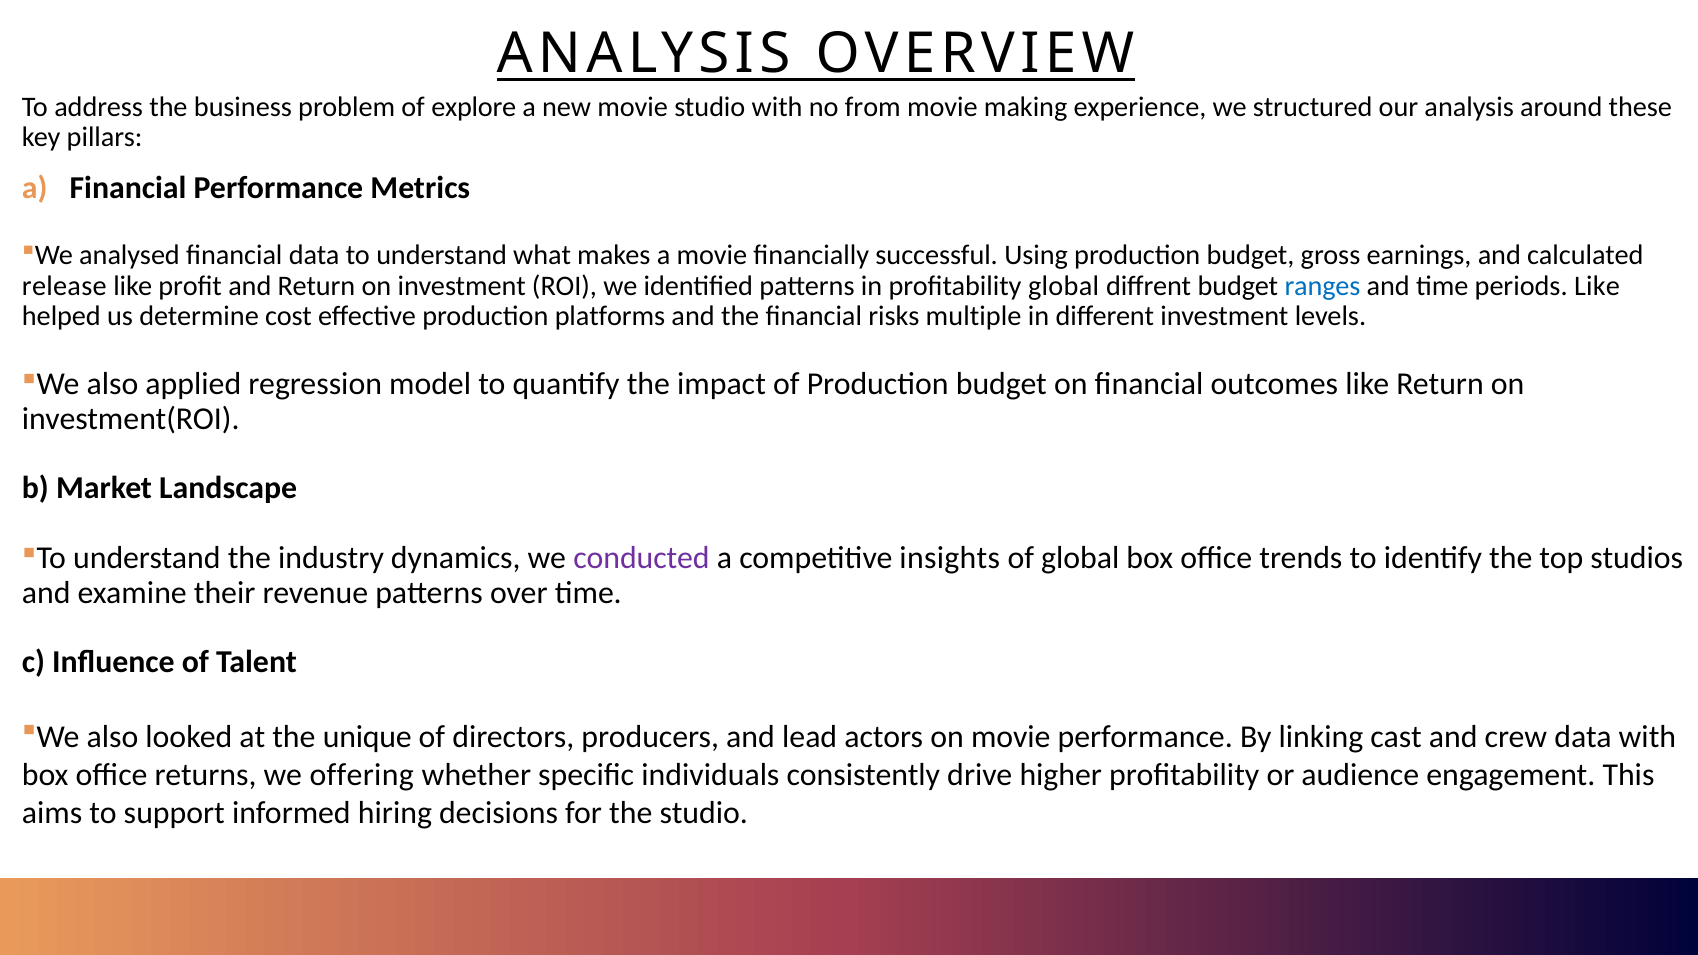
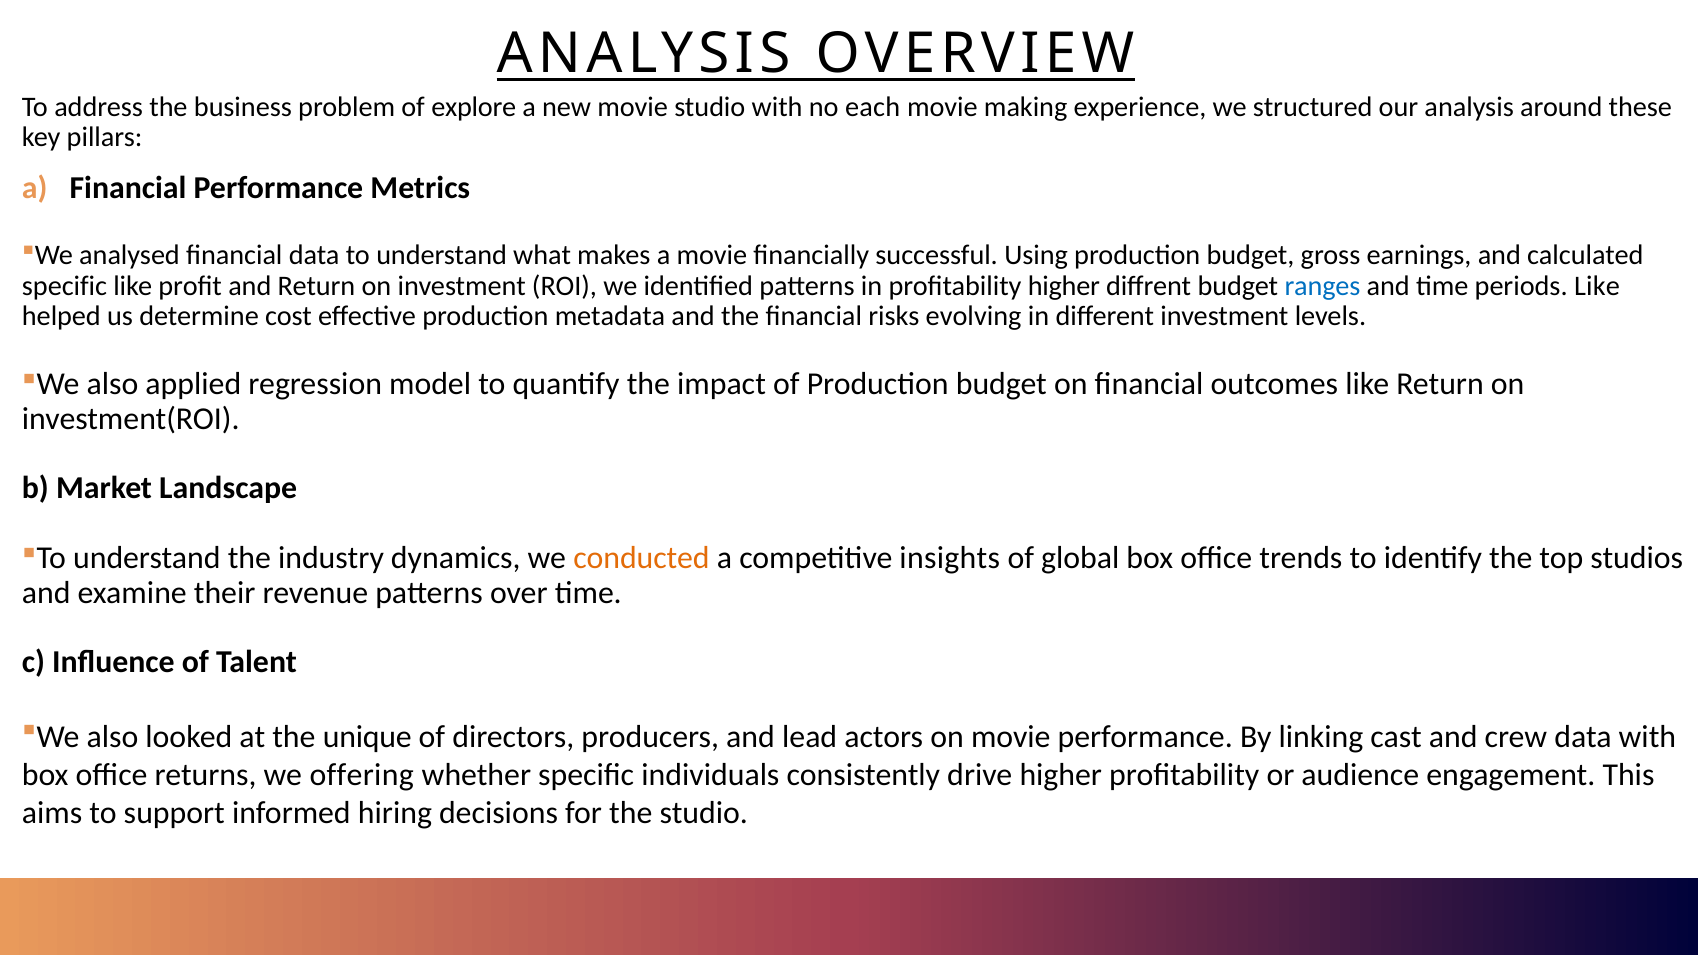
from: from -> each (873, 107)
release: release -> specific (64, 286)
profitability global: global -> higher (1064, 286)
platforms: platforms -> metadata (610, 317)
multiple: multiple -> evolving (974, 317)
conducted colour: purple -> orange (642, 558)
